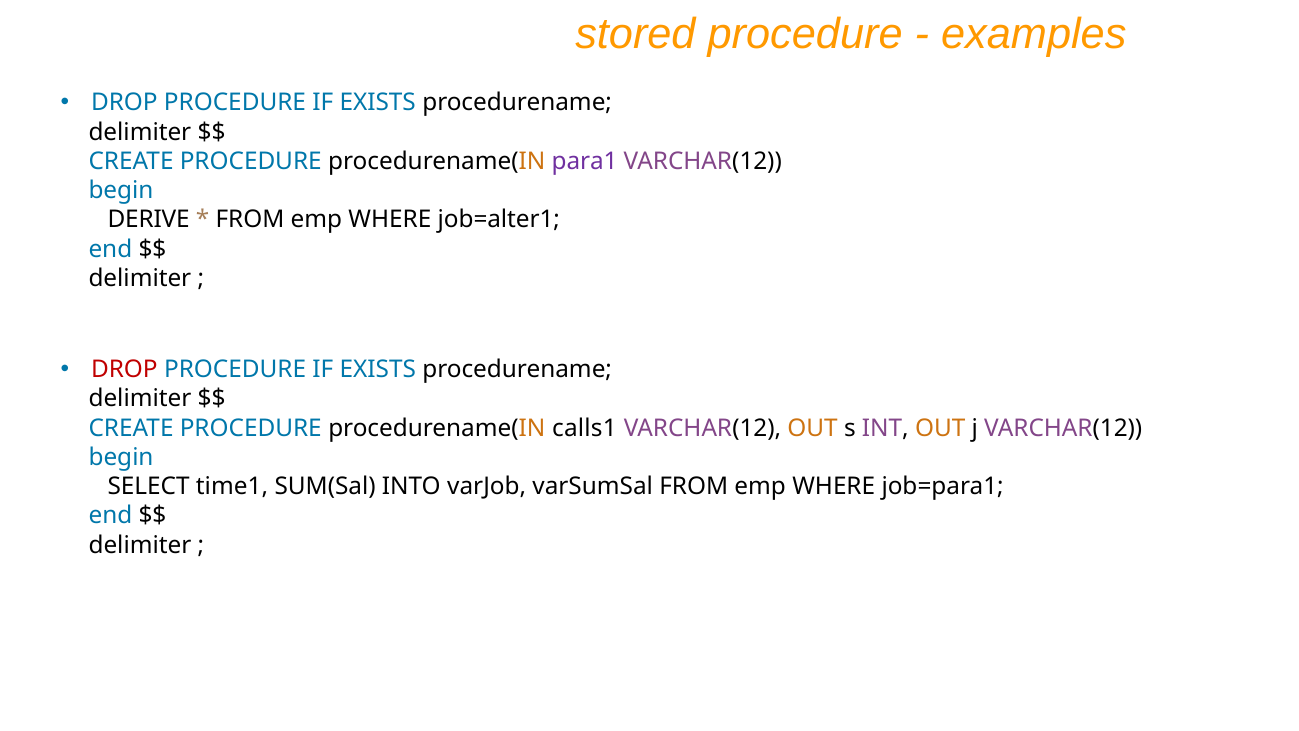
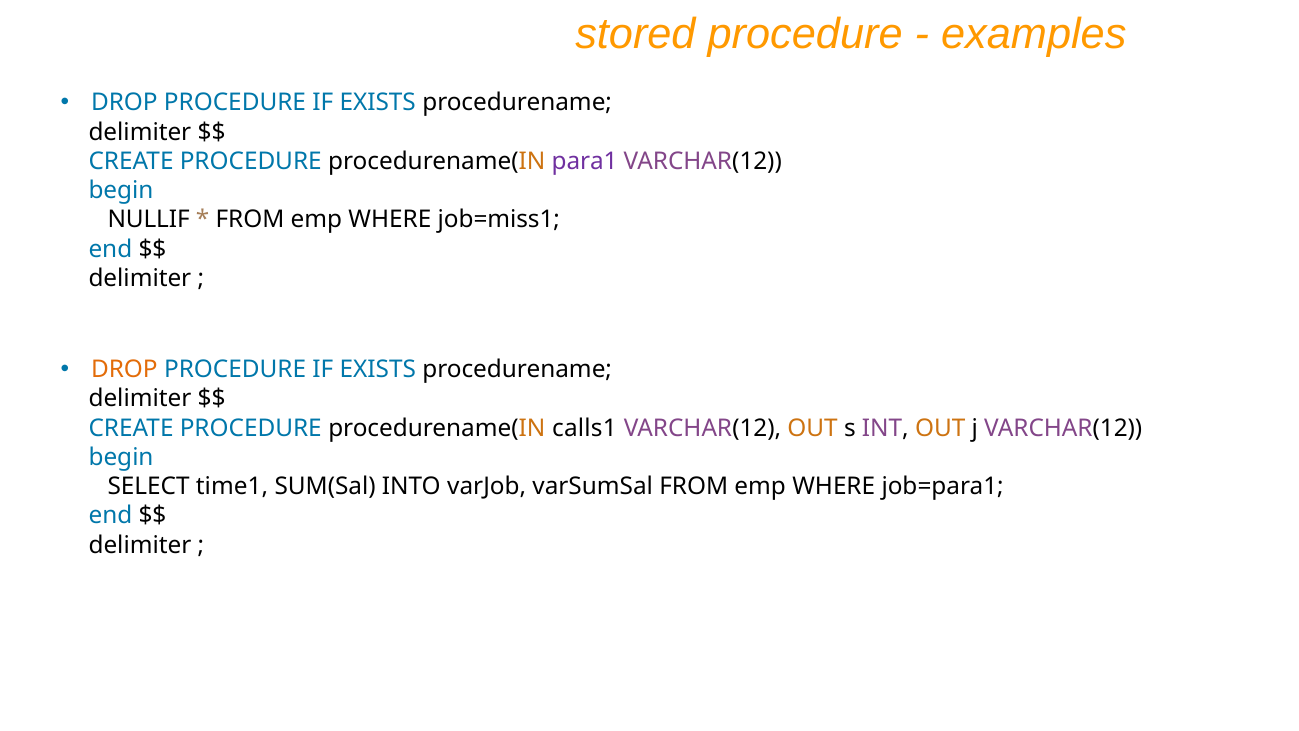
DERIVE: DERIVE -> NULLIF (149, 220)
job=alter1: job=alter1 -> job=miss1 (499, 220)
DROP colour: red -> orange (124, 369)
